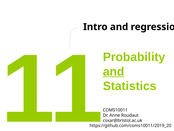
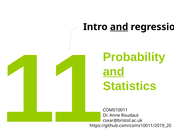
and underline: none -> present (119, 27)
